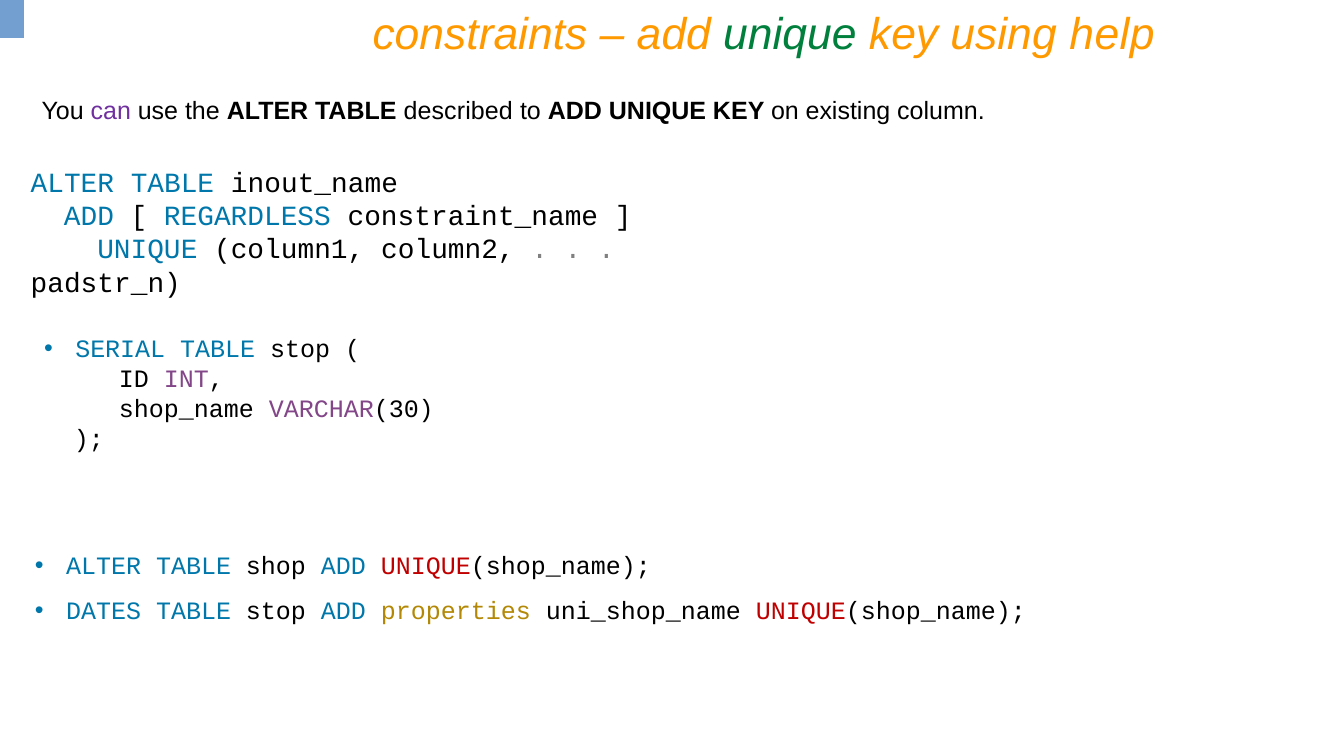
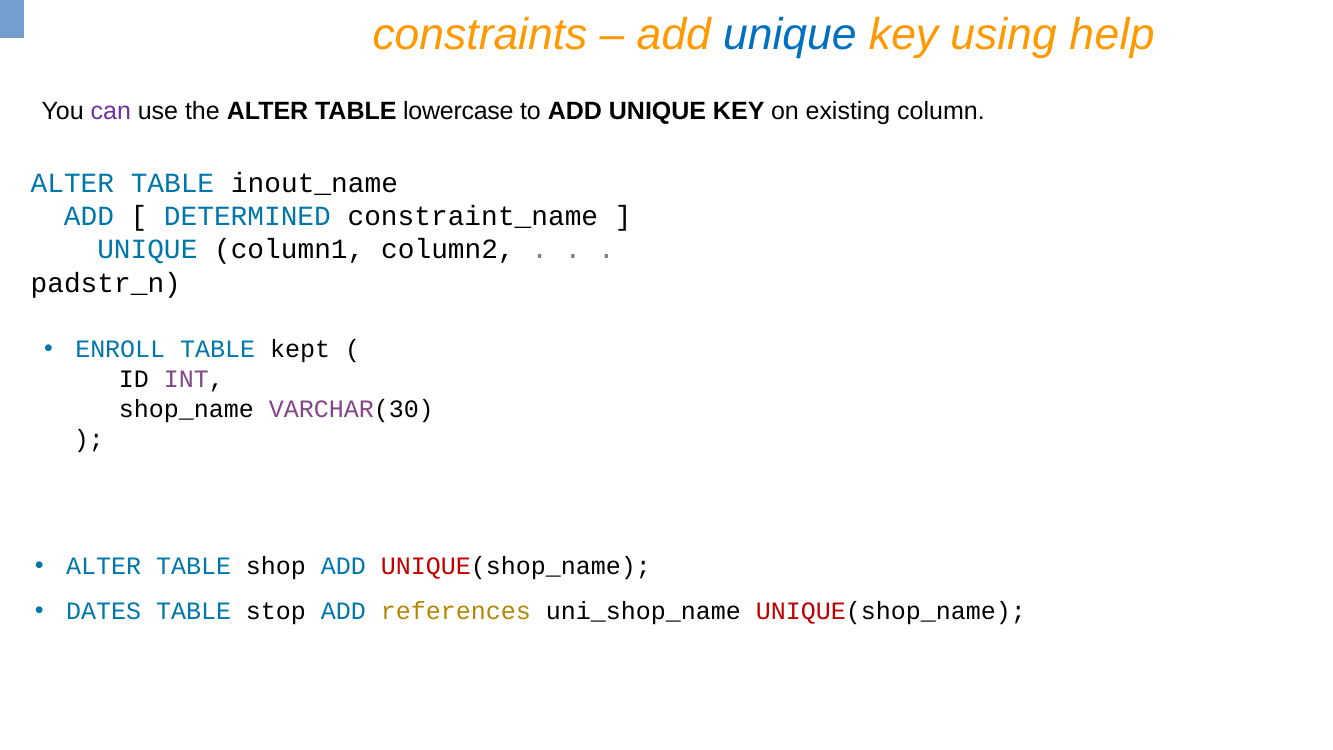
unique colour: green -> blue (790, 35)
described: described -> lowercase (458, 111)
REGARDLESS: REGARDLESS -> DETERMINED (247, 216)
SERIAL: SERIAL -> ENROLL (120, 349)
stop: stop -> kept (300, 349)
properties: properties -> references (456, 611)
